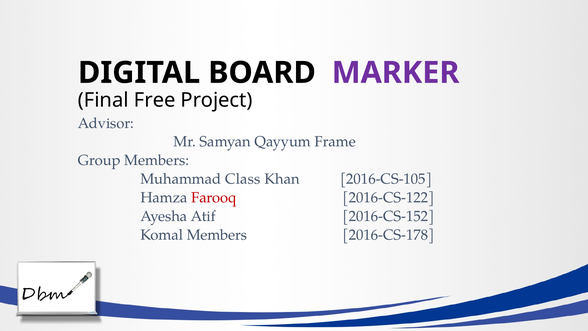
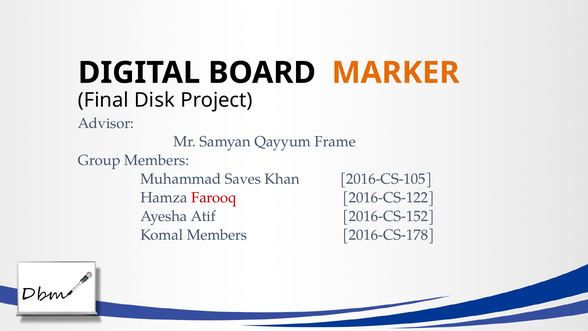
MARKER colour: purple -> orange (396, 73)
Free: Free -> Disk (155, 100)
Class: Class -> Saves (243, 179)
